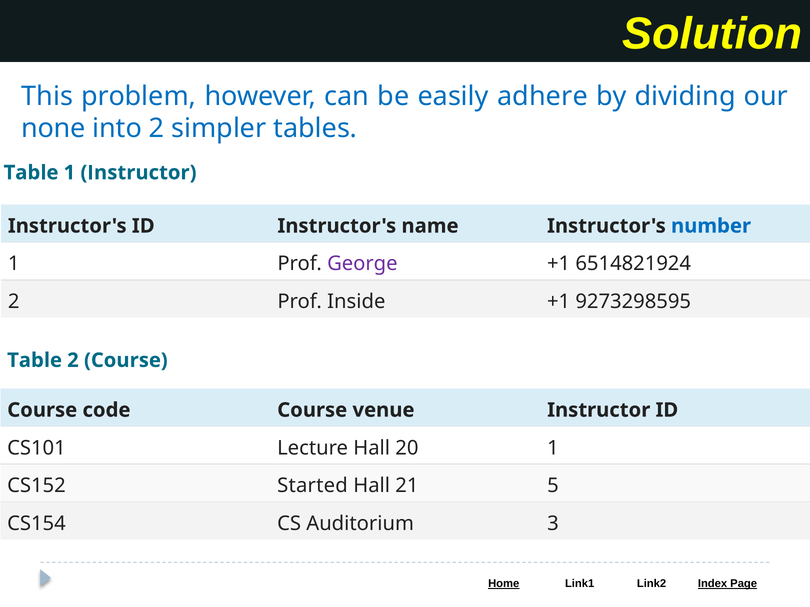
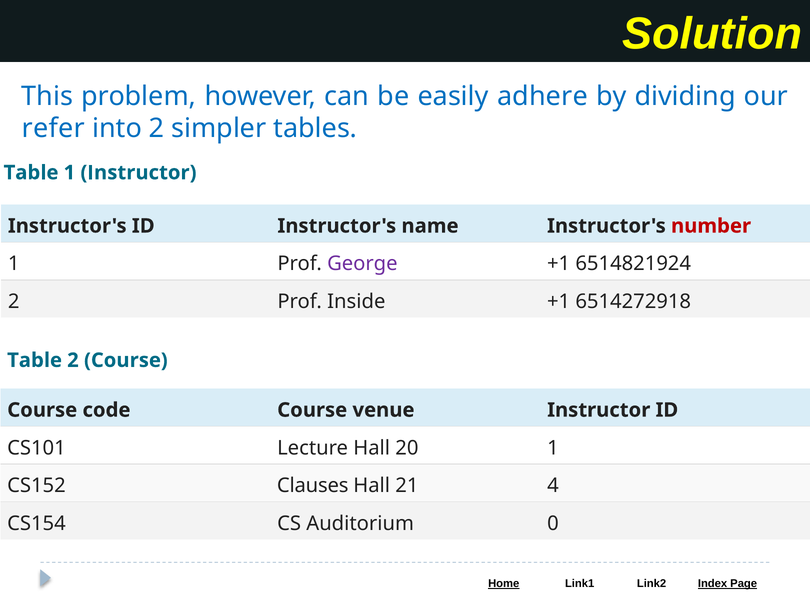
none: none -> refer (53, 129)
number colour: blue -> red (711, 226)
9273298595: 9273298595 -> 6514272918 (633, 302)
Started: Started -> Clauses (313, 486)
5: 5 -> 4 (553, 486)
3: 3 -> 0 (553, 524)
